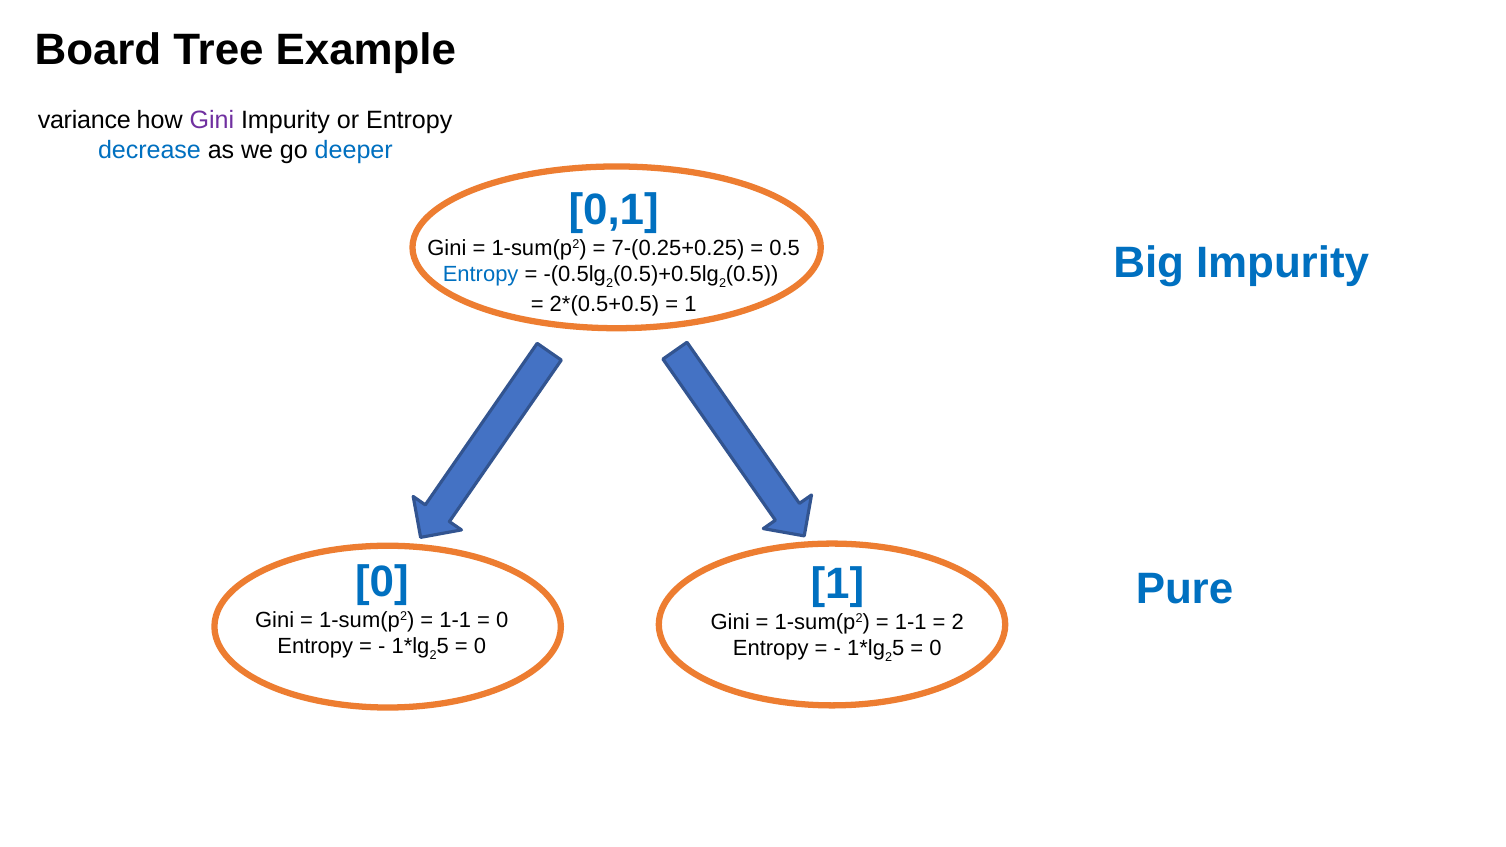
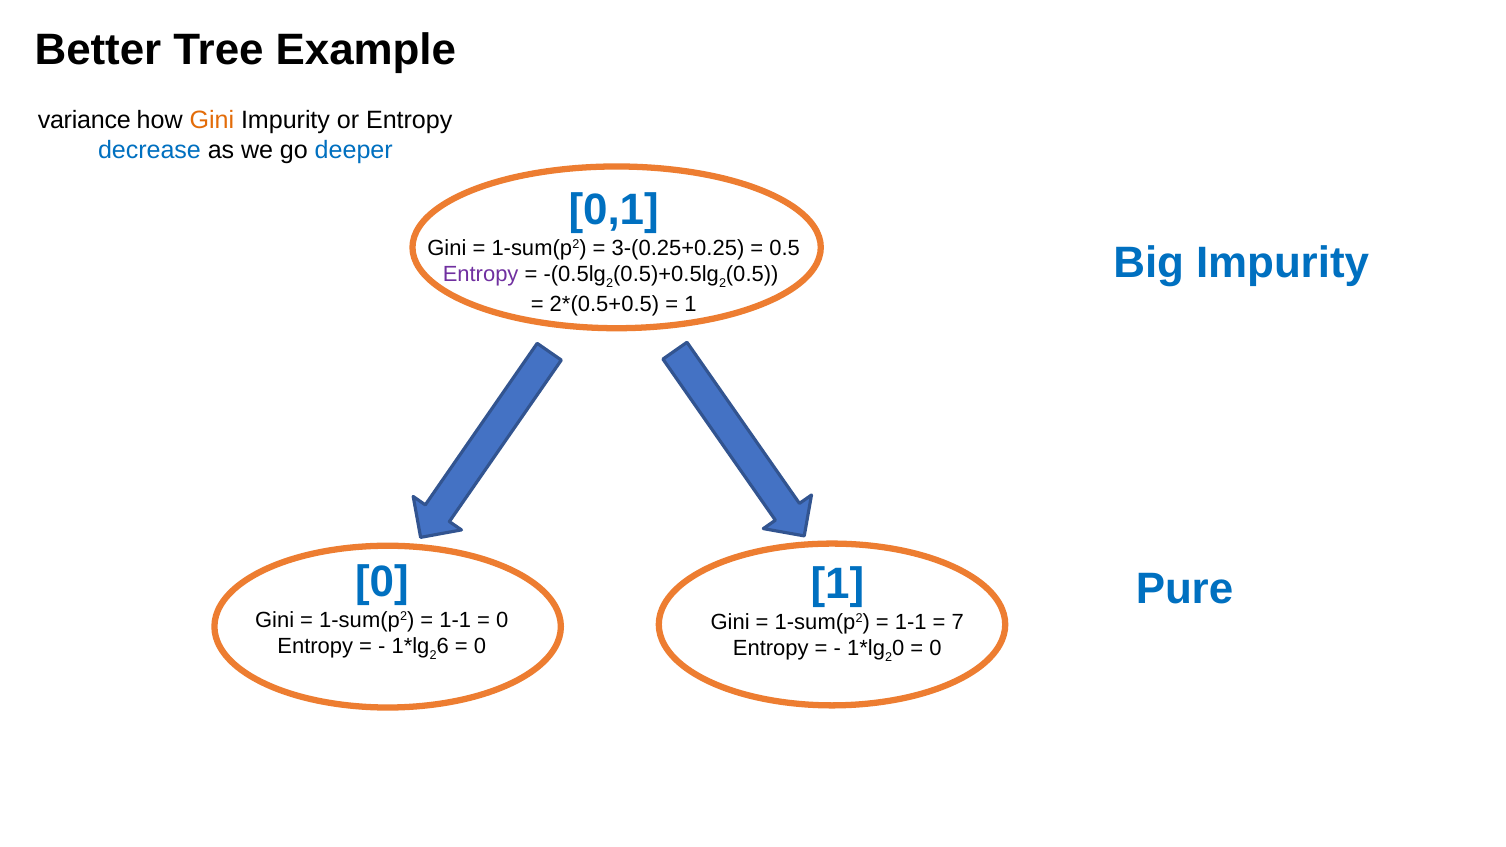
Board: Board -> Better (98, 50)
Gini colour: purple -> orange (212, 120)
7-(0.25+0.25: 7-(0.25+0.25 -> 3-(0.25+0.25 (678, 248)
Entropy colour: blue -> purple (481, 275)
2: 2 -> 7 (958, 622)
5: 5 -> 6 (443, 647)
5: 5 -> 0 (898, 649)
